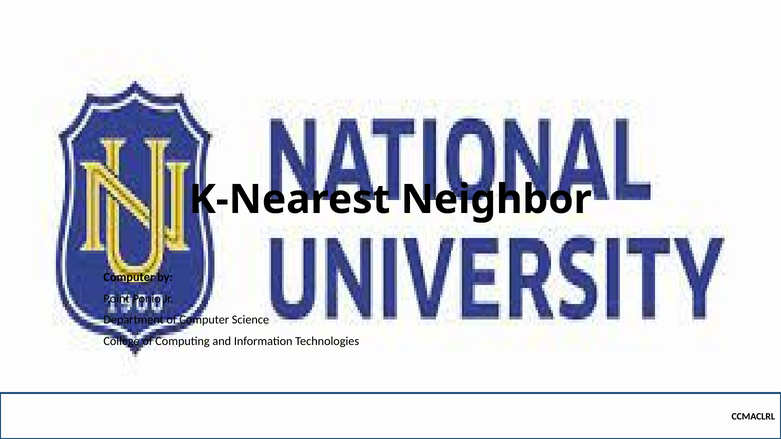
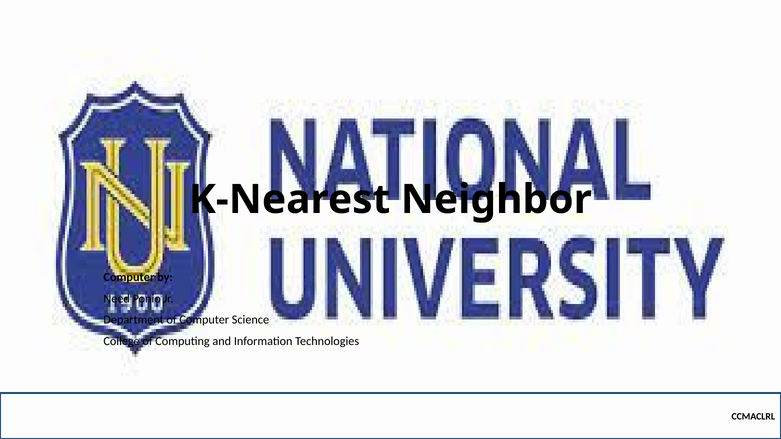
Point: Point -> Need (117, 299)
